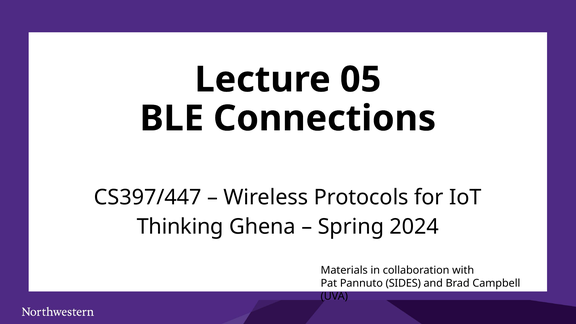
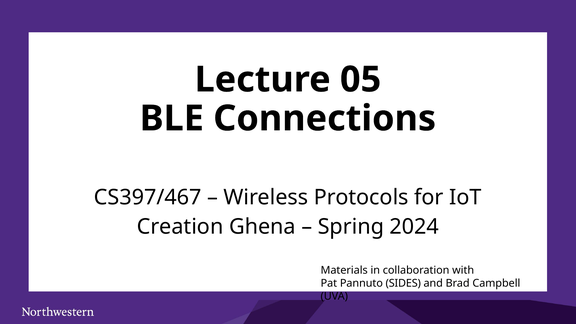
CS397/447: CS397/447 -> CS397/467 (148, 197)
Thinking: Thinking -> Creation (180, 227)
